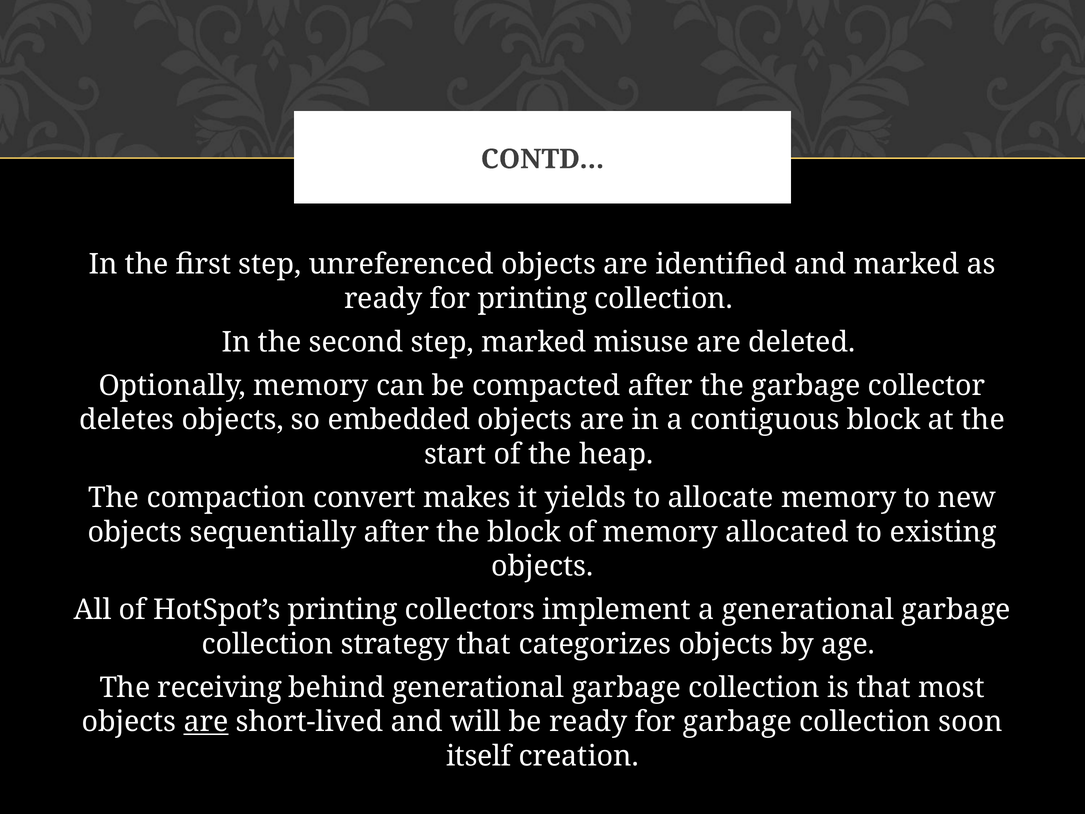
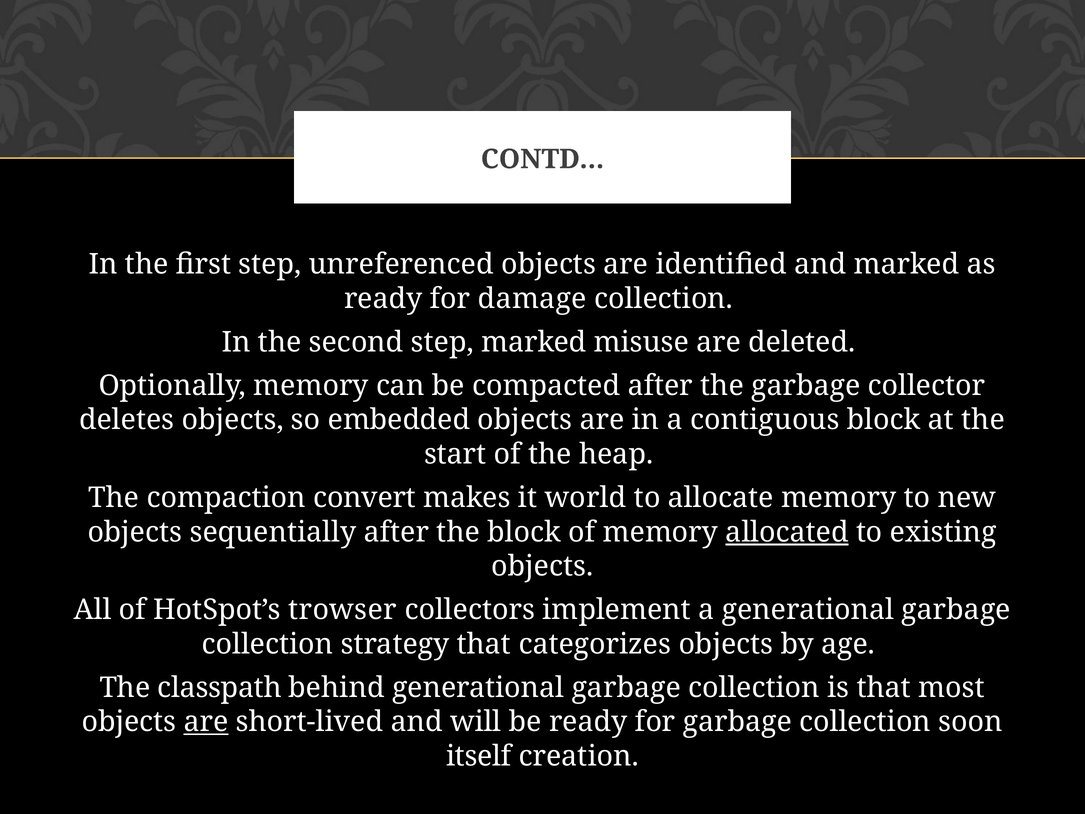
for printing: printing -> damage (532, 299)
yields: yields -> world (585, 498)
allocated underline: none -> present (787, 532)
HotSpot’s printing: printing -> trowser (343, 610)
receiving: receiving -> classpath (220, 687)
